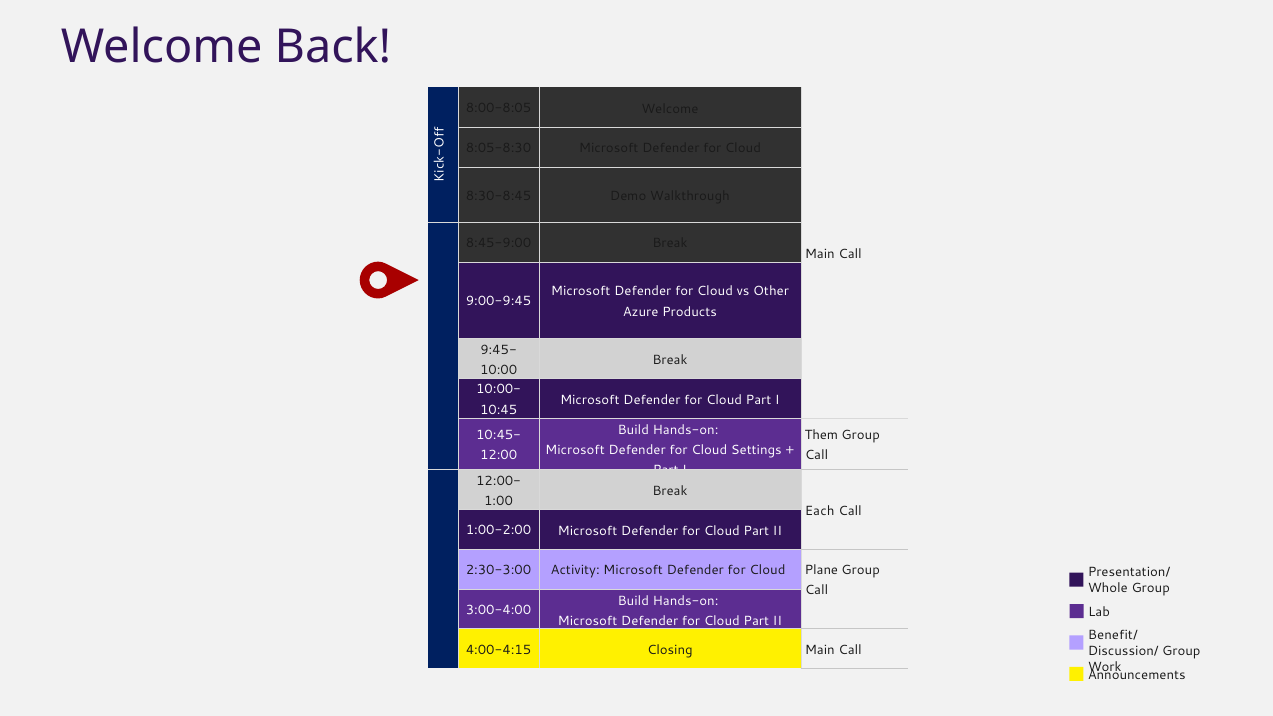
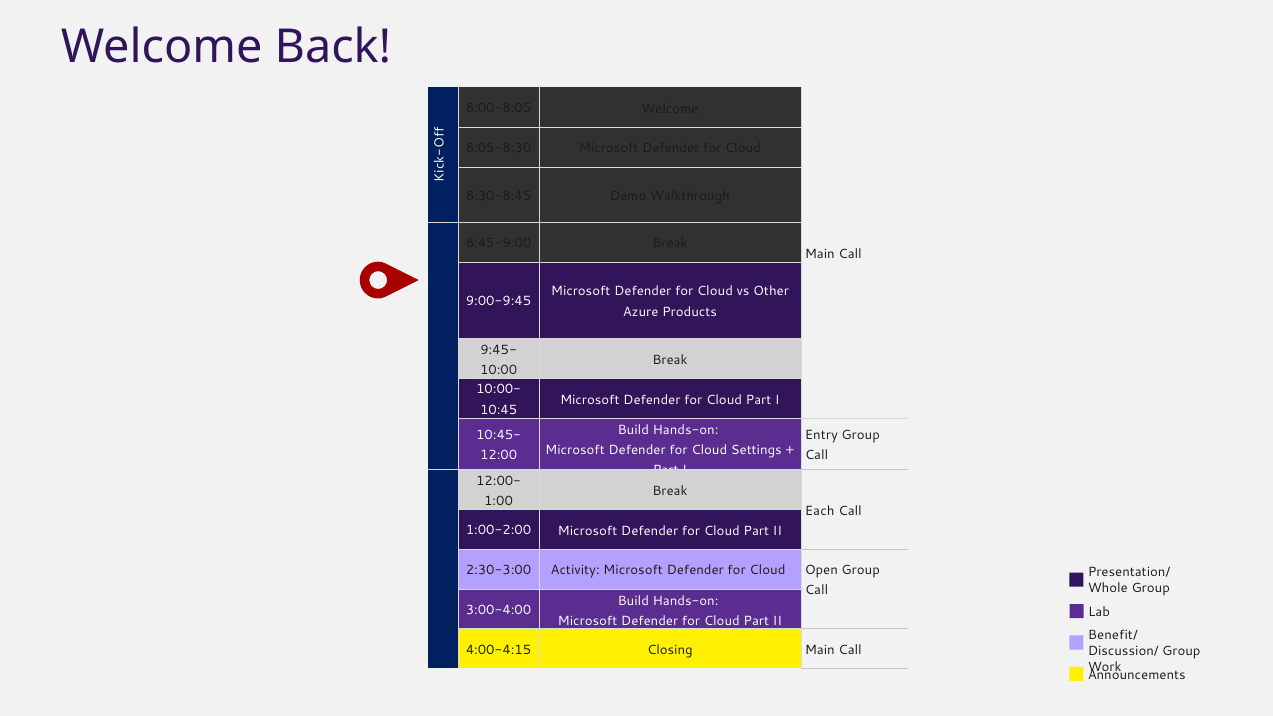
Them: Them -> Entry (821, 435)
Plane: Plane -> Open (821, 570)
